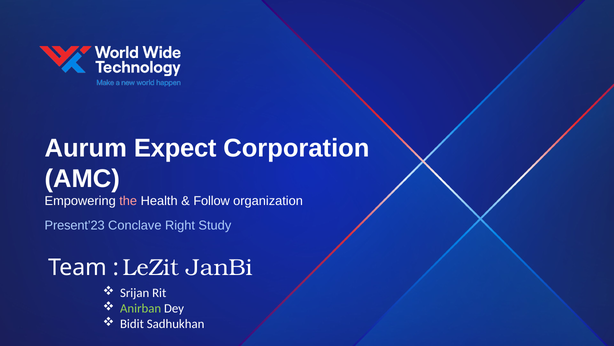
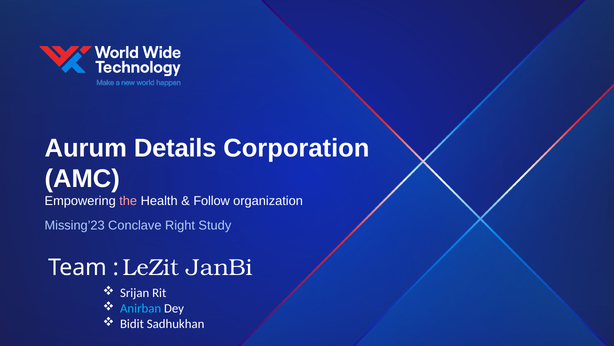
Expect: Expect -> Details (175, 148)
Present’23: Present’23 -> Missing’23 (75, 225)
Anirban colour: light green -> light blue (141, 308)
